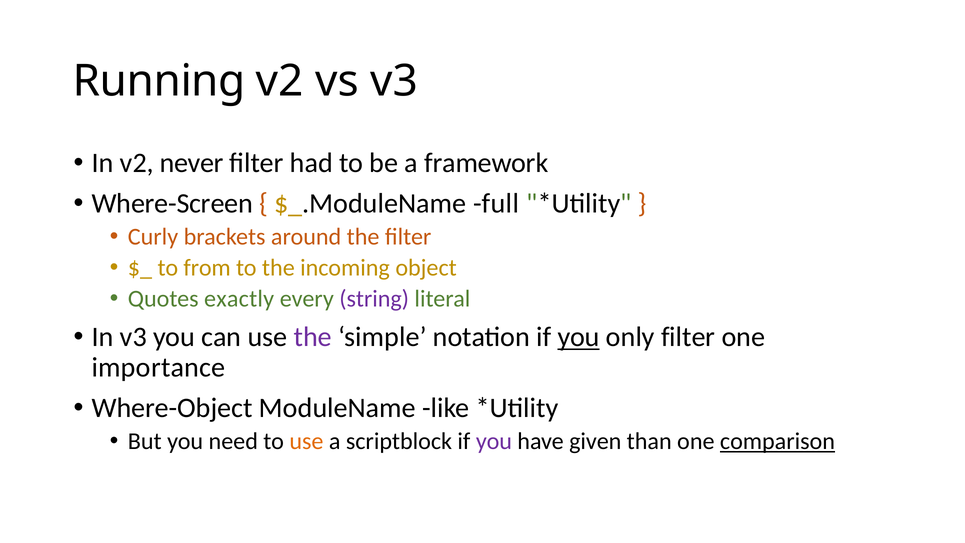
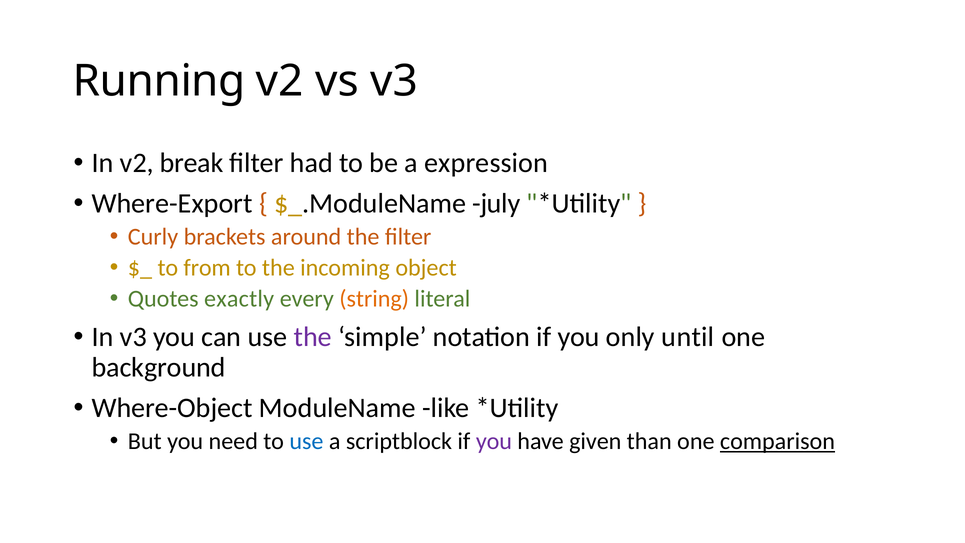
never: never -> break (192, 163)
framework: framework -> expression (486, 163)
Where-Screen: Where-Screen -> Where-Export (172, 204)
full: full -> july (496, 204)
string colour: purple -> orange (374, 299)
you underline: present -> none (579, 337)
only filter: filter -> until (688, 337)
importance: importance -> background (159, 367)
use colour: orange -> blue (306, 441)
